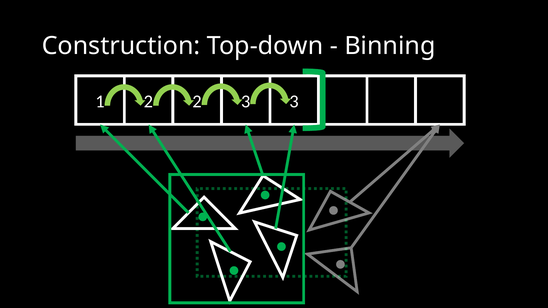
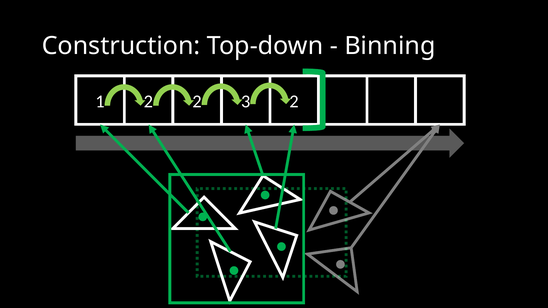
3 3: 3 -> 2 (294, 102)
